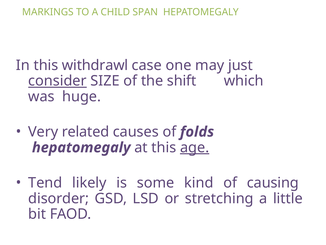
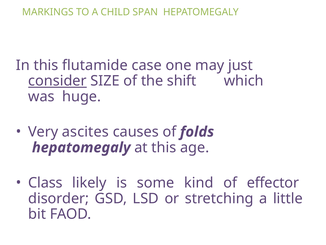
withdrawl: withdrawl -> flutamide (95, 65)
related: related -> ascites (85, 132)
age underline: present -> none (195, 147)
Tend: Tend -> Class (45, 182)
causing: causing -> effector (273, 182)
